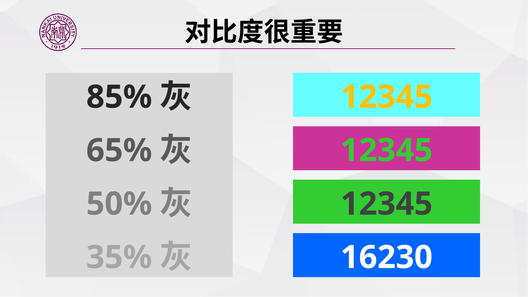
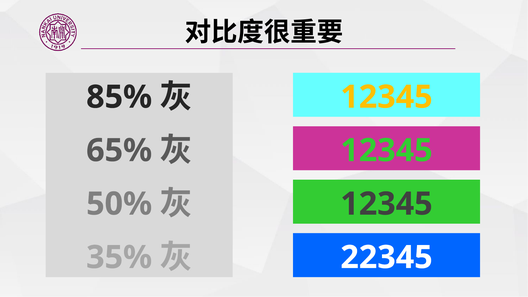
16230: 16230 -> 22345 (387, 257)
